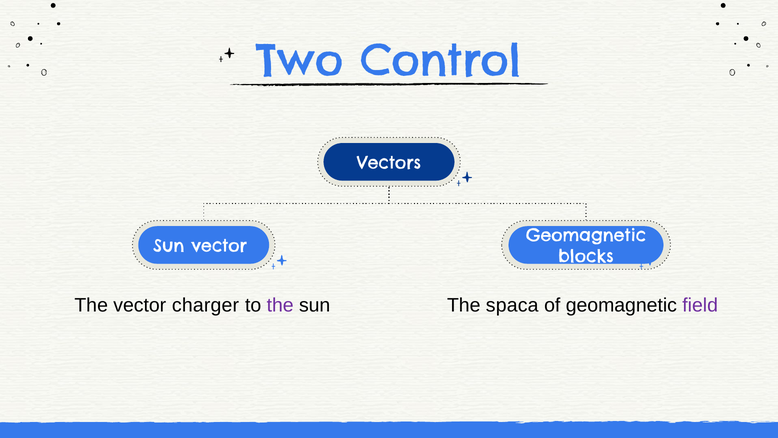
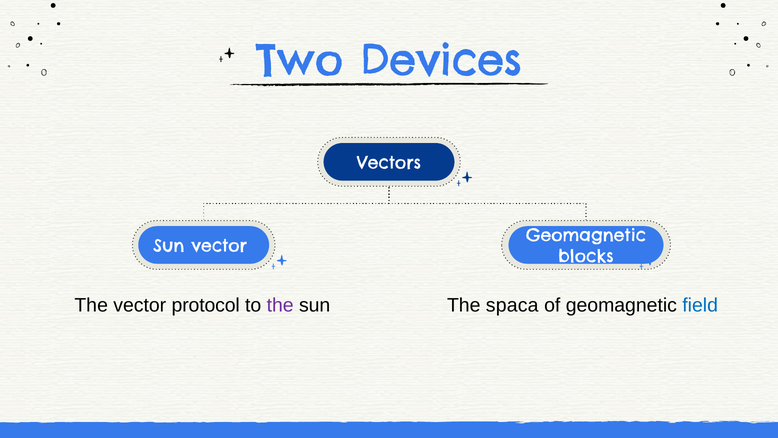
Control: Control -> Devices (441, 61)
charger: charger -> protocol (206, 305)
field colour: purple -> blue (700, 305)
